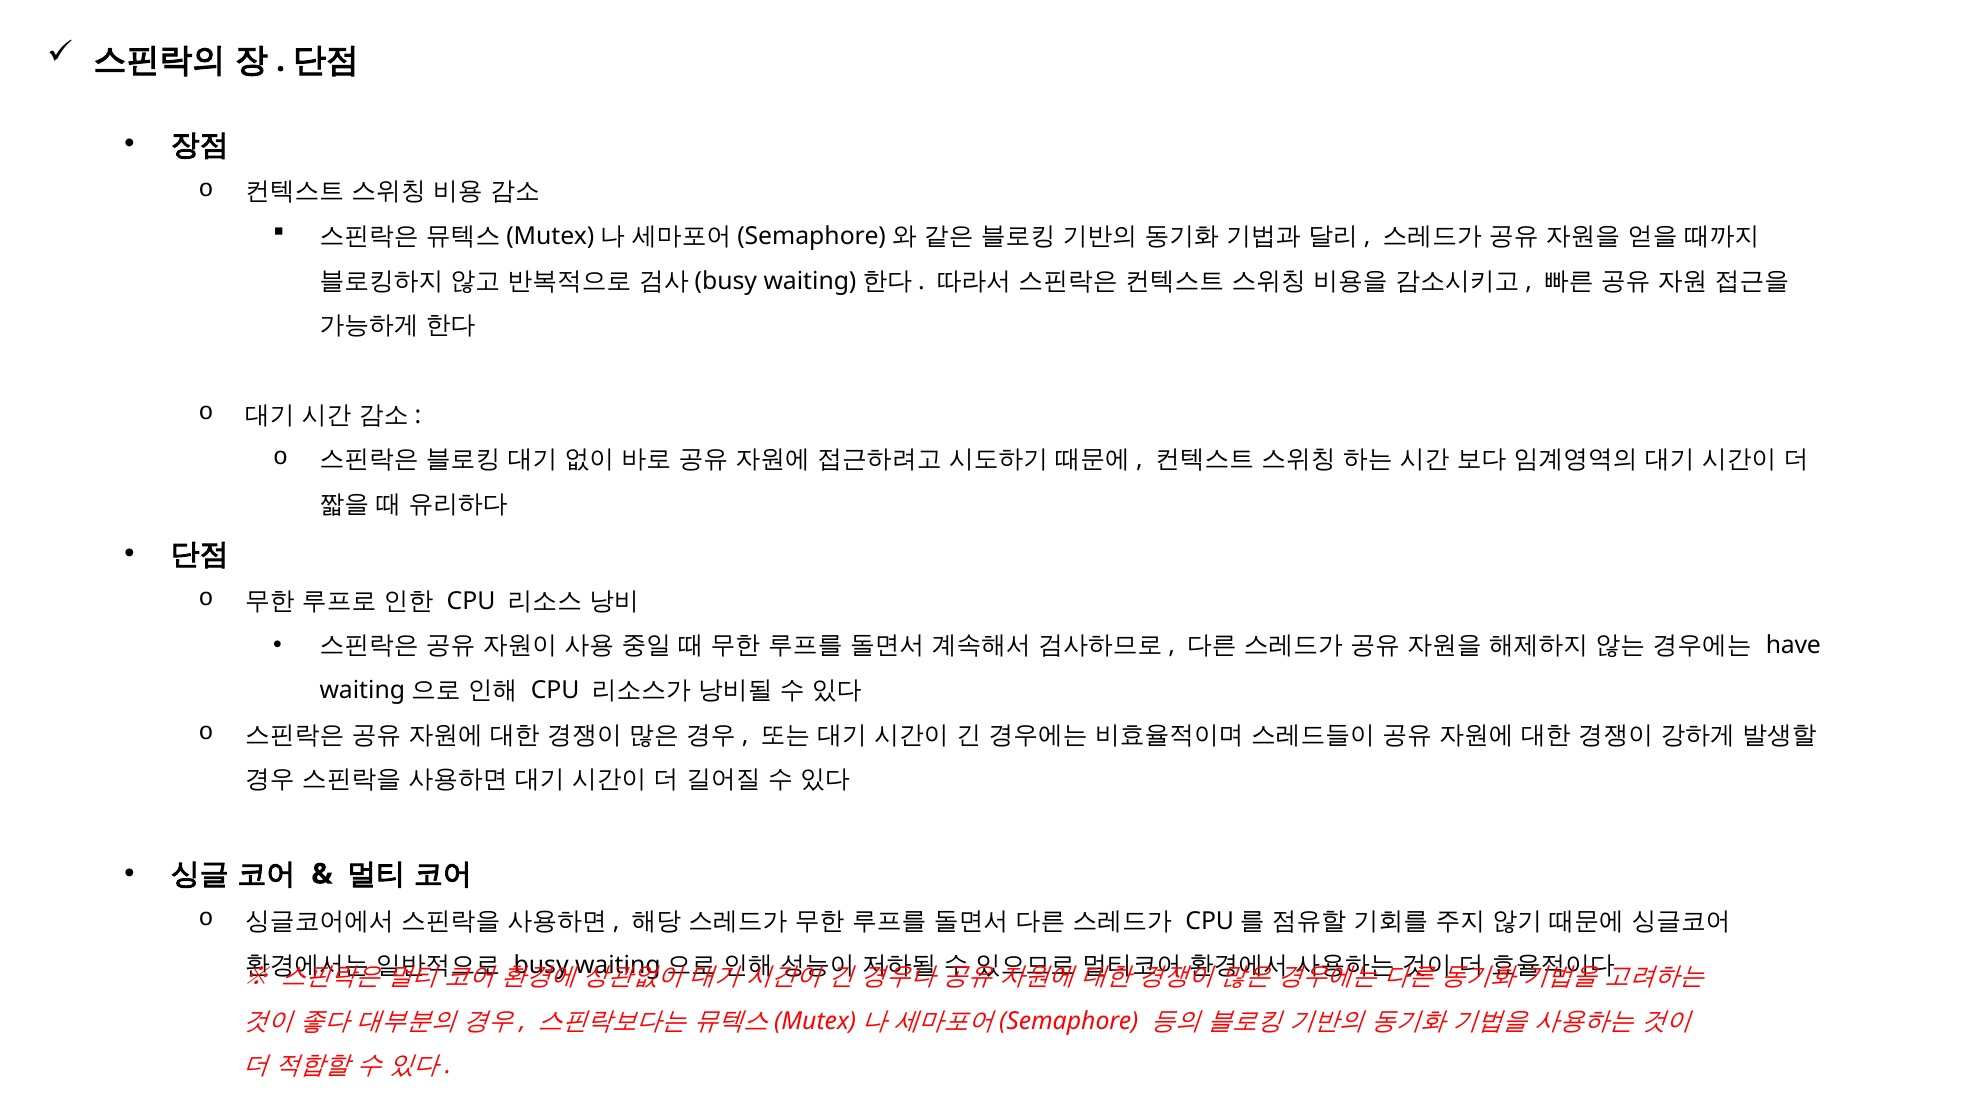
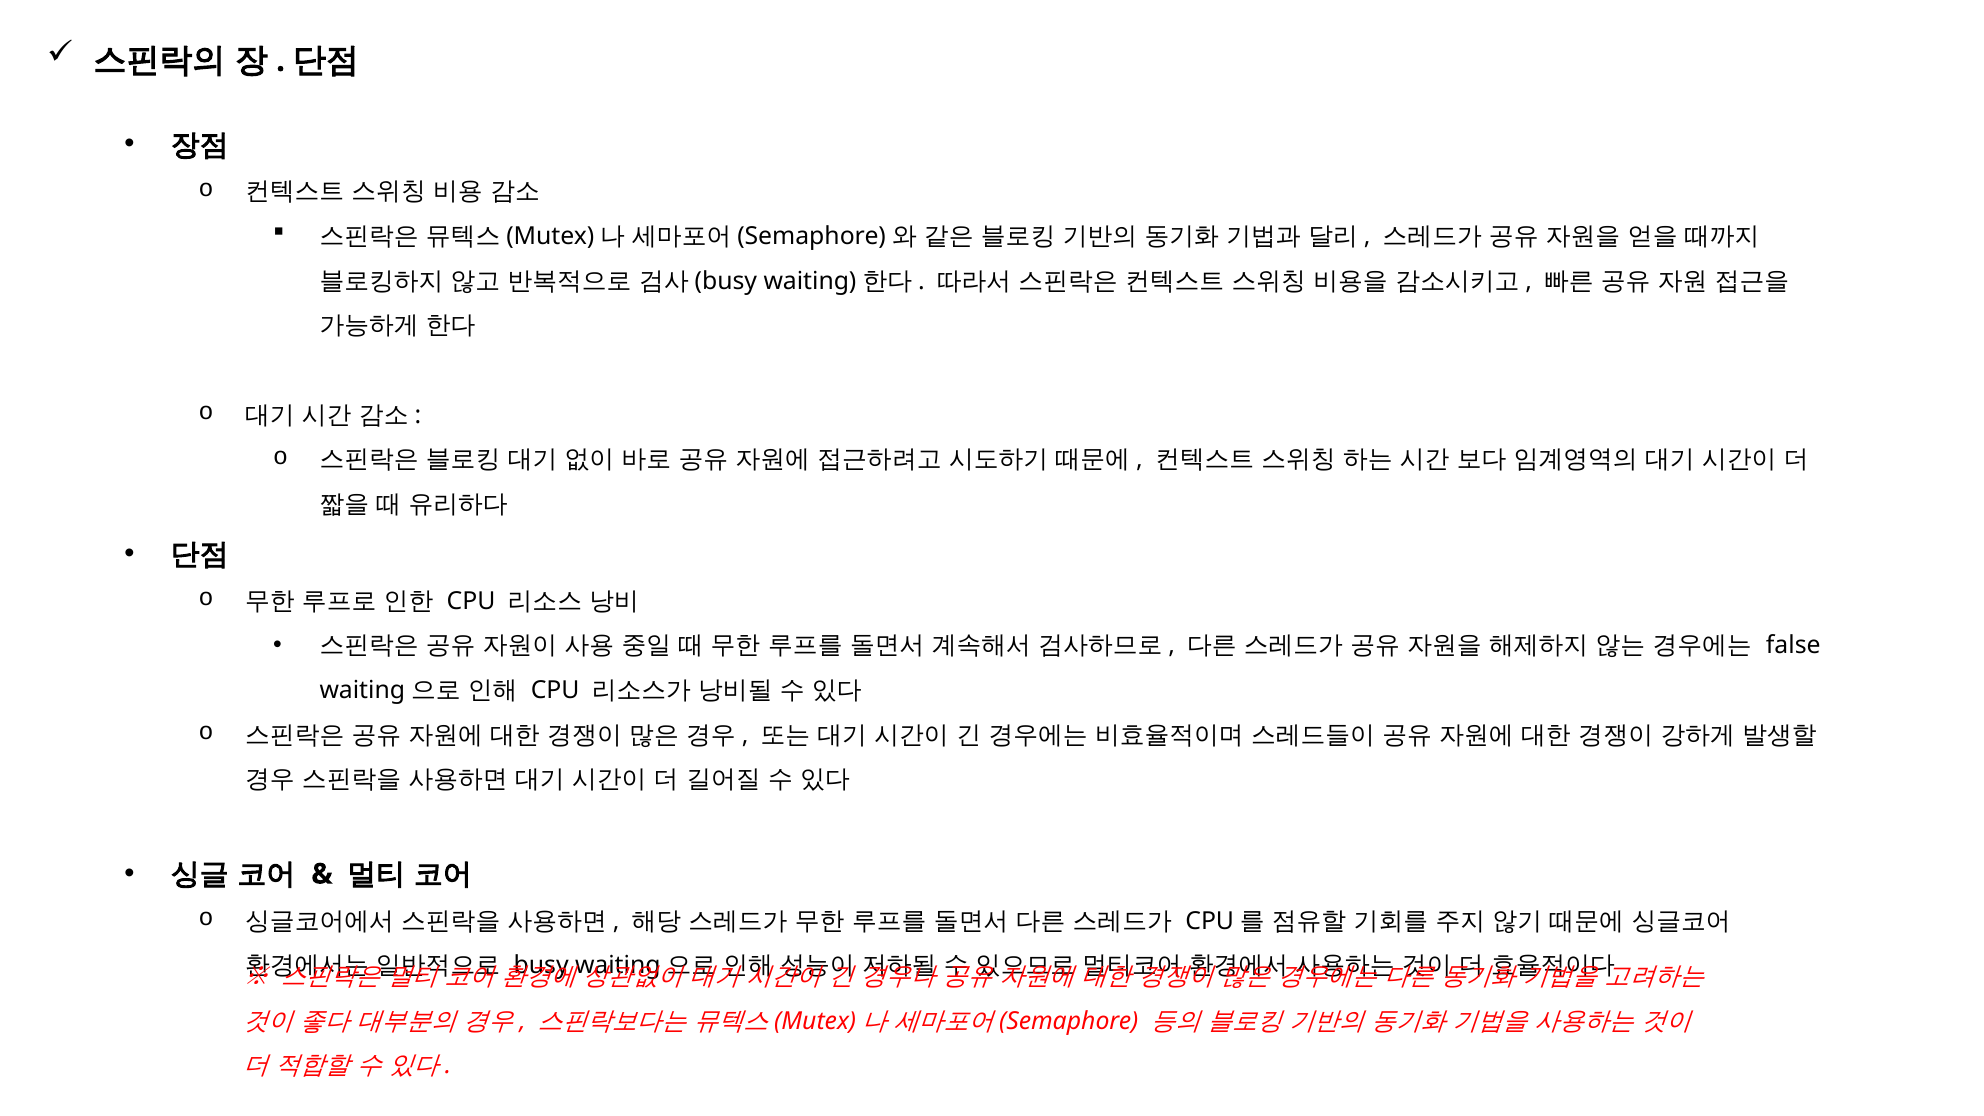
have: have -> false (1793, 646)
